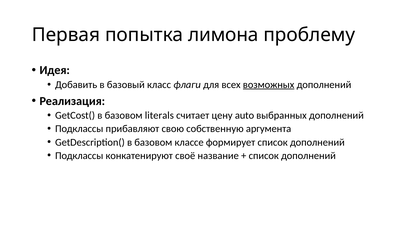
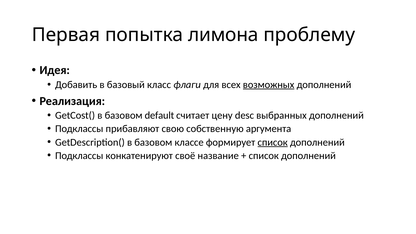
literals: literals -> default (159, 115)
auto: auto -> desc (244, 115)
список underline: none -> present (273, 142)
